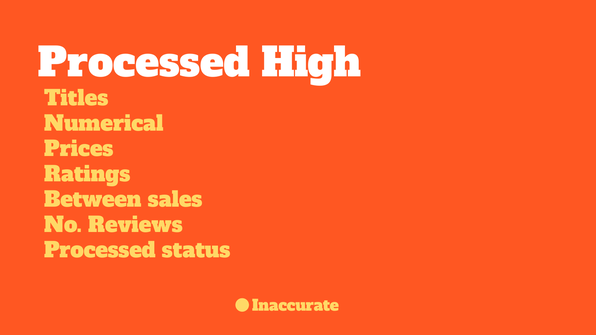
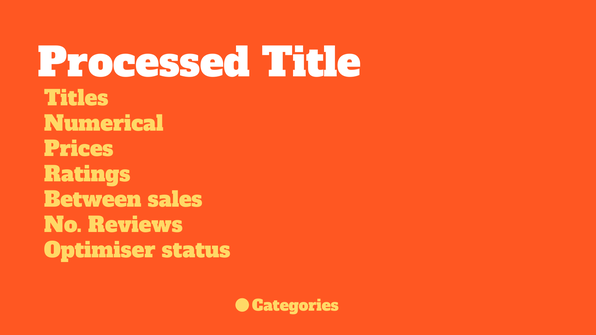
High: High -> Title (311, 63)
Processed: Processed -> Optimiser (100, 251)
Inaccurate: Inaccurate -> Categories (296, 306)
